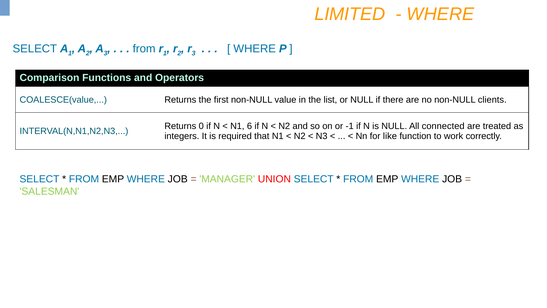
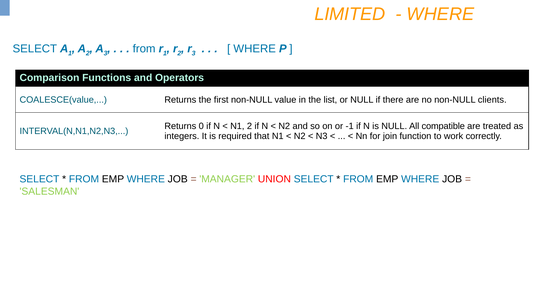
N1 6: 6 -> 2 (249, 126)
connected: connected -> compatible (443, 126)
like: like -> join (390, 136)
